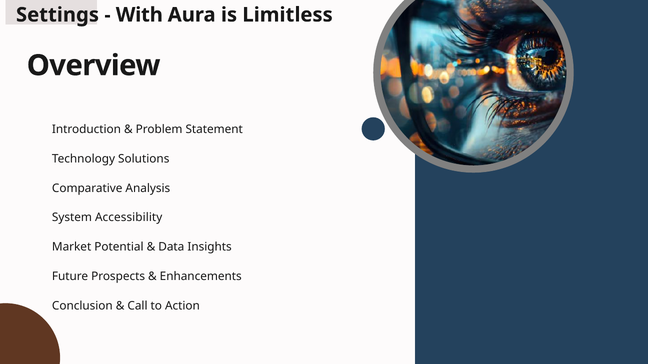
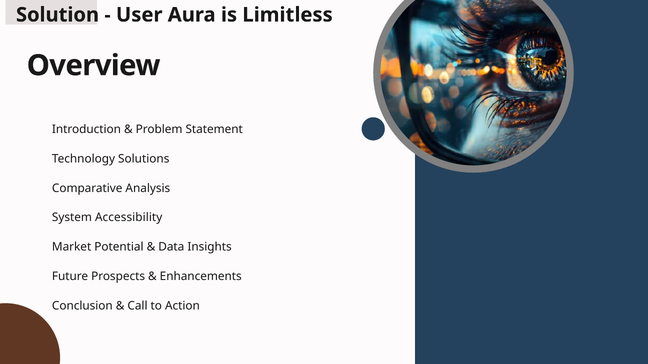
Settings: Settings -> Solution (58, 15)
With: With -> User (139, 15)
